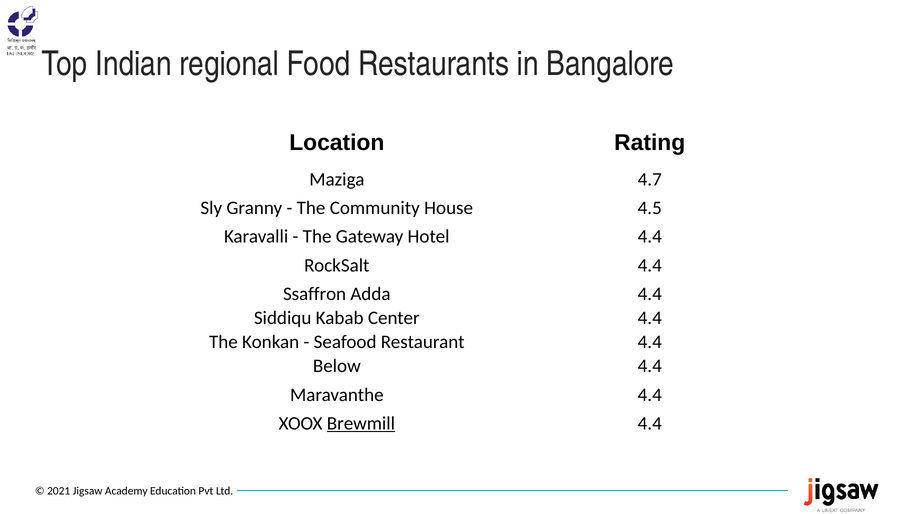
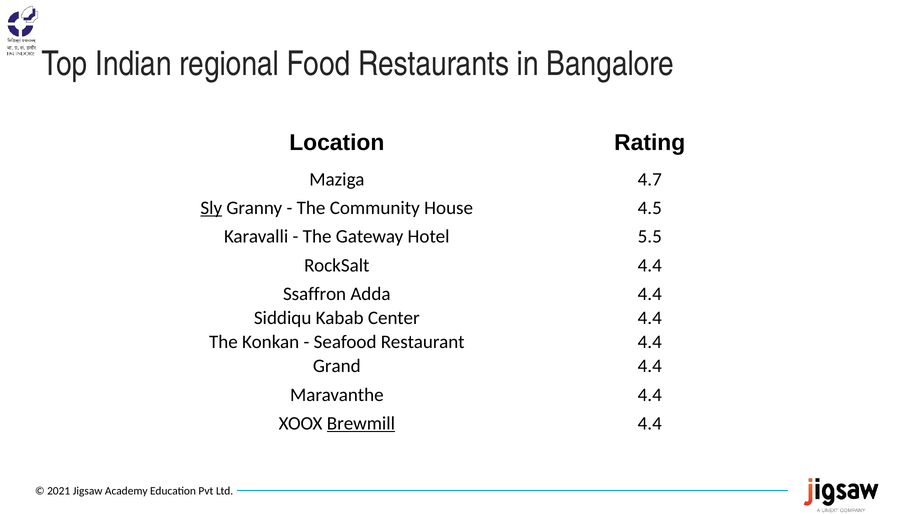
Sly underline: none -> present (211, 208)
Hotel 4.4: 4.4 -> 5.5 (650, 237)
Below: Below -> Grand (337, 366)
